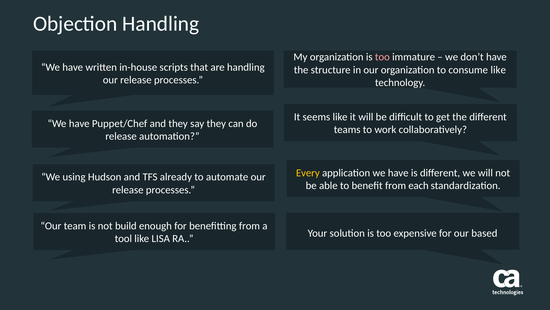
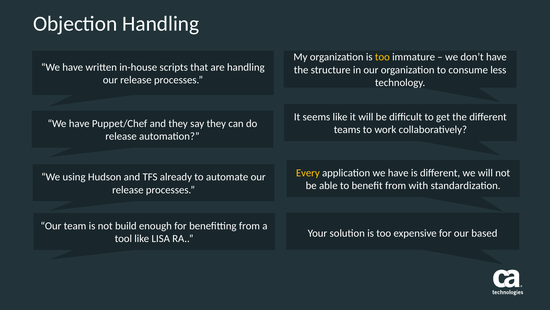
too colour: pink -> yellow (382, 57)
consume like: like -> less (498, 70)
each: each -> with (418, 186)
